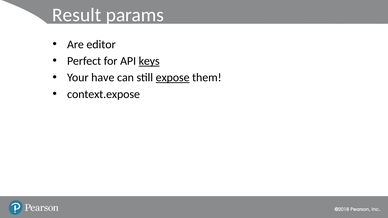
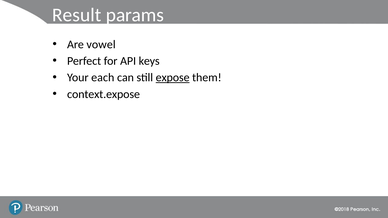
editor: editor -> vowel (101, 44)
keys underline: present -> none (149, 61)
have: have -> each (103, 78)
